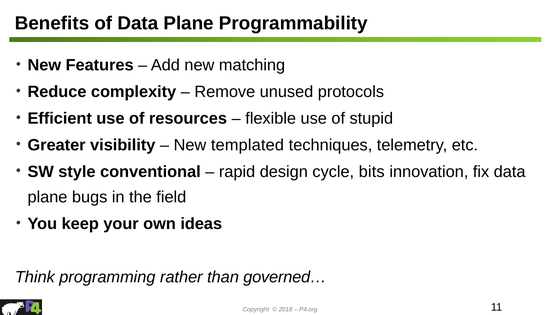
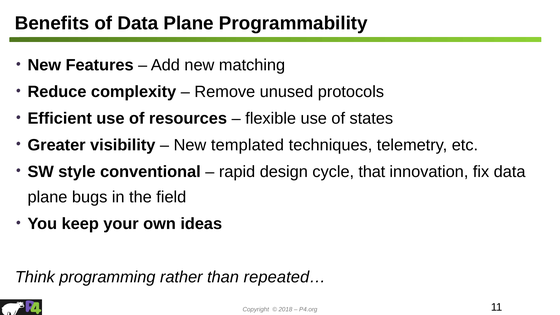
stupid: stupid -> states (371, 118)
bits: bits -> that (372, 172)
governed…: governed… -> repeated… (285, 277)
